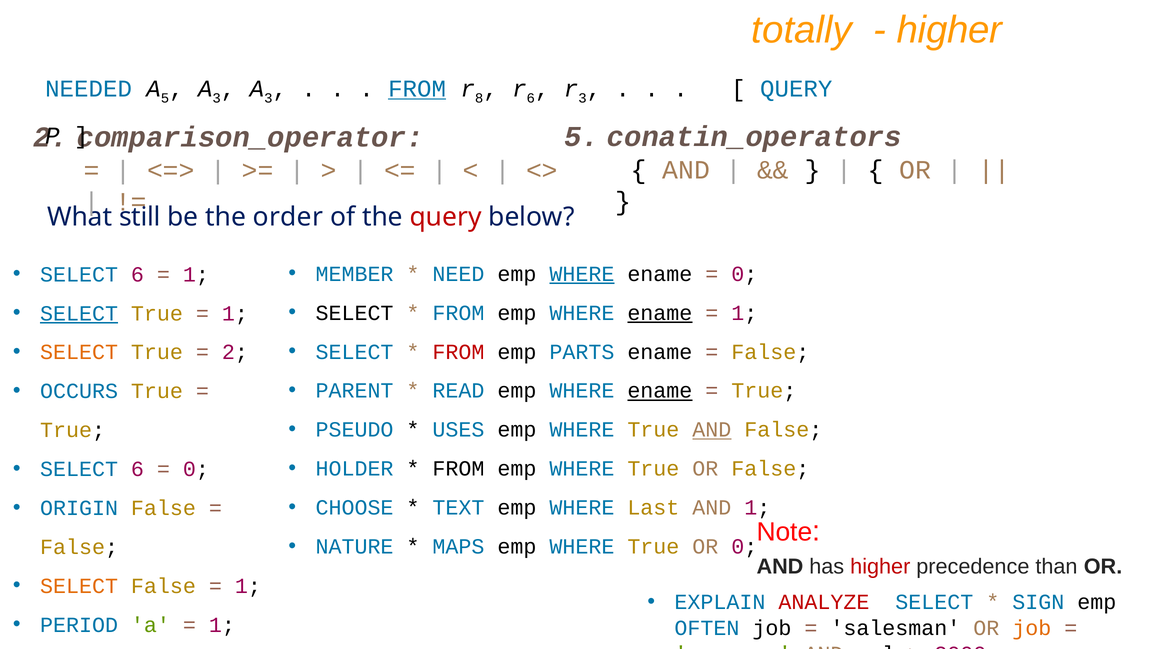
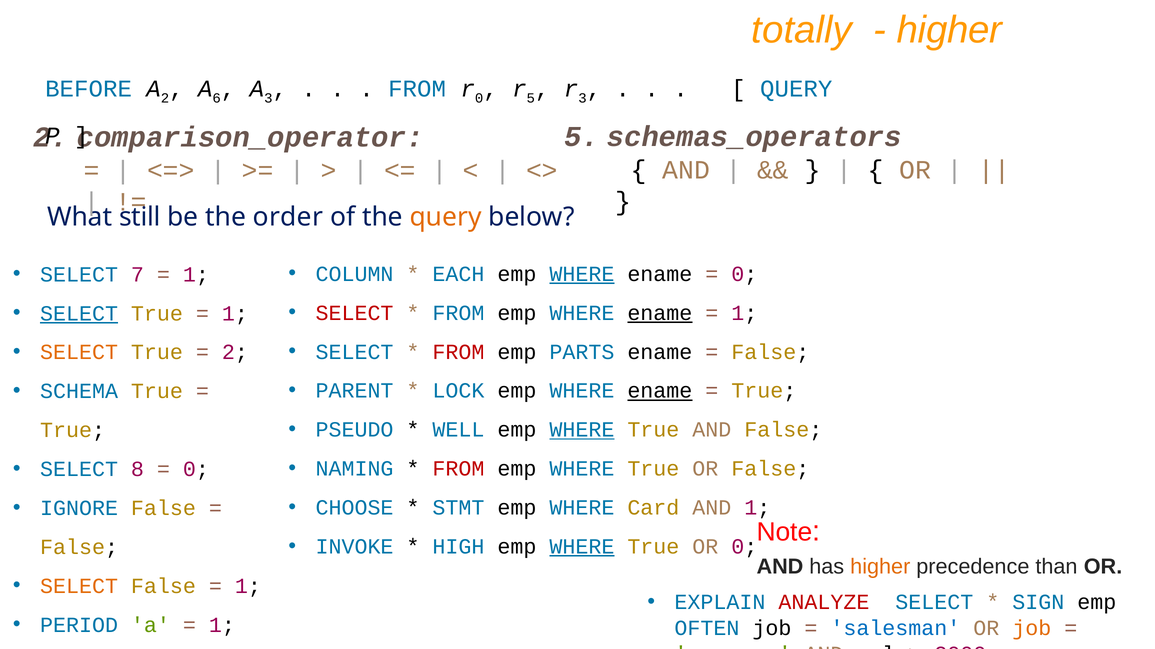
NEEDED: NEEDED -> BEFORE (89, 89)
A 5: 5 -> 2 (165, 98)
3: 3 -> 6 (217, 98)
FROM underline: present -> none (417, 89)
8: 8 -> 0 (479, 98)
6: 6 -> 5 (531, 98)
conatin_operators: conatin_operators -> schemas_operators (754, 137)
query colour: red -> orange (446, 217)
MEMBER: MEMBER -> COLUMN (355, 274)
NEED: NEED -> EACH (458, 274)
6: 6 -> 7 (137, 275)
SELECT colour: black -> red (355, 313)
READ: READ -> LOCK (458, 391)
OCCURS: OCCURS -> SCHEMA (79, 392)
USES: USES -> WELL (458, 430)
WHERE underline: none -> present (582, 430)
AND underline: present -> none (712, 430)
HOLDER: HOLDER -> NAMING (355, 469)
FROM colour: black -> red (458, 469)
6: 6 -> 8 (137, 470)
TEXT: TEXT -> STMT (458, 508)
Last: Last -> Card (653, 508)
ORIGIN: ORIGIN -> IGNORE (79, 509)
NATURE: NATURE -> INVOKE (355, 547)
MAPS: MAPS -> HIGH (458, 547)
WHERE underline: none -> present (582, 547)
higher colour: red -> orange (880, 567)
salesman colour: black -> blue (895, 629)
